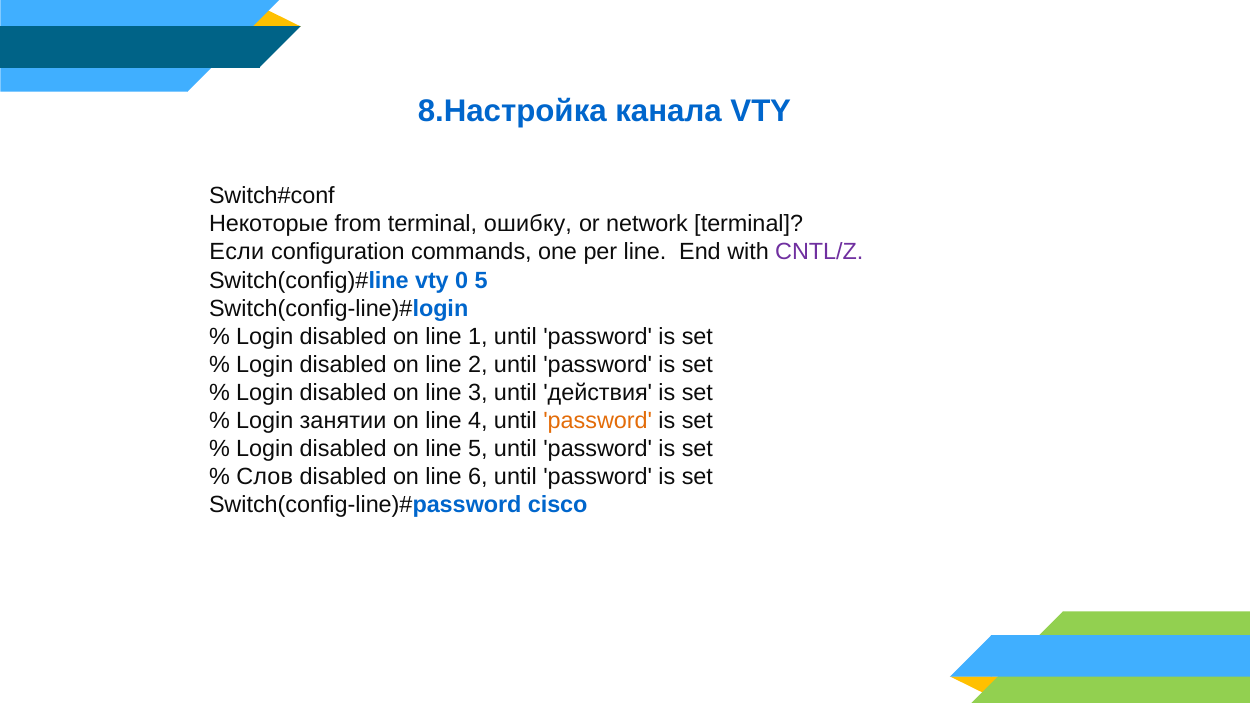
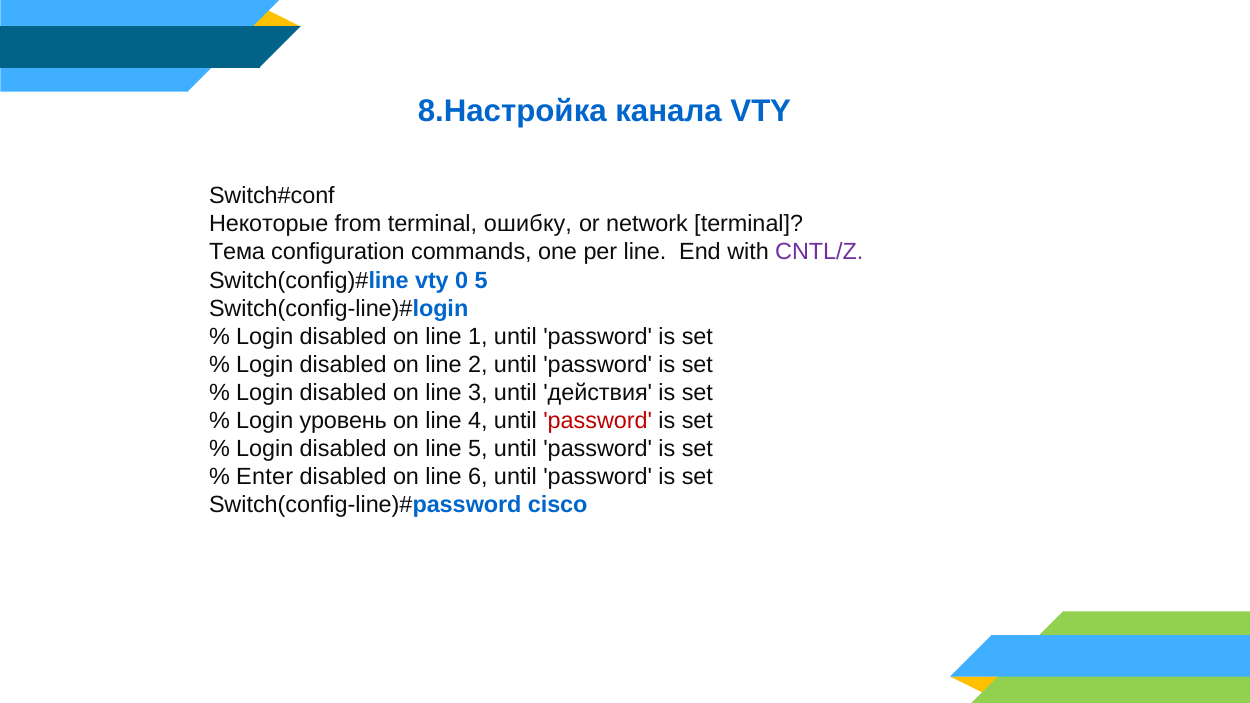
Если: Если -> Тема (237, 252)
занятии: занятии -> уровень (343, 421)
password colour: orange -> red (598, 421)
Слов: Слов -> Enter (265, 477)
